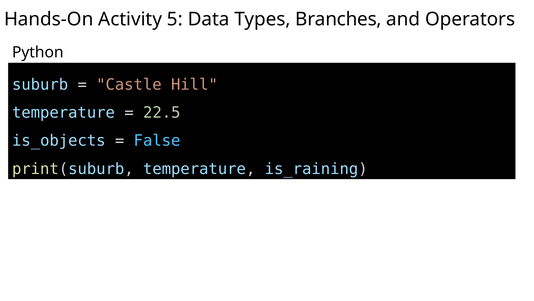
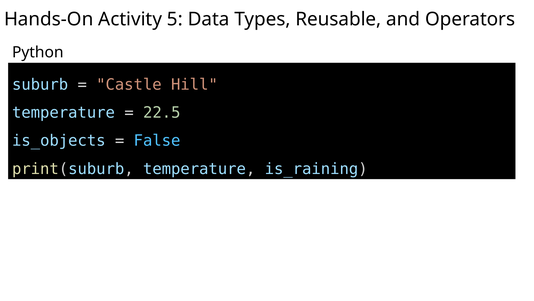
Branches: Branches -> Reusable (338, 19)
